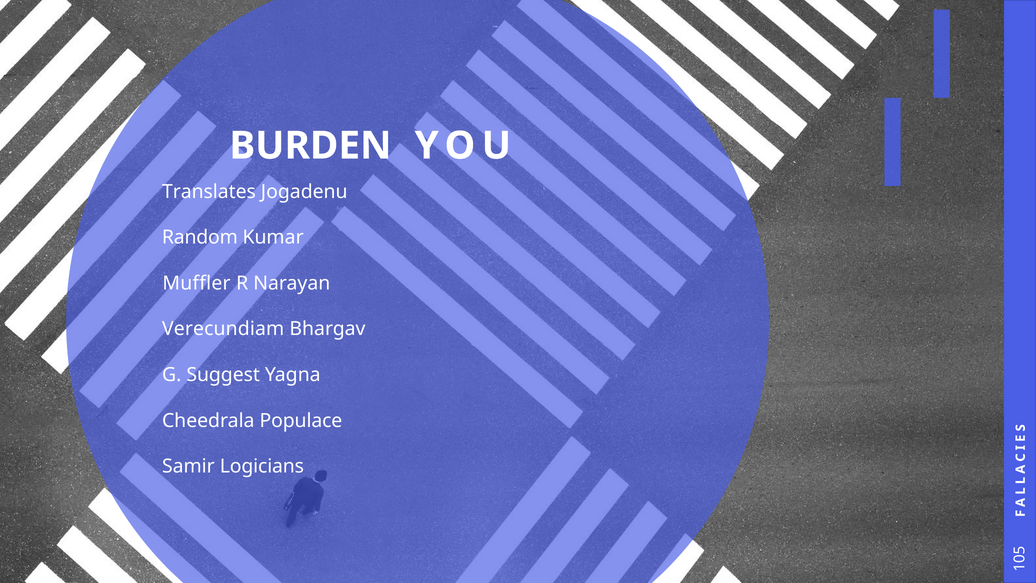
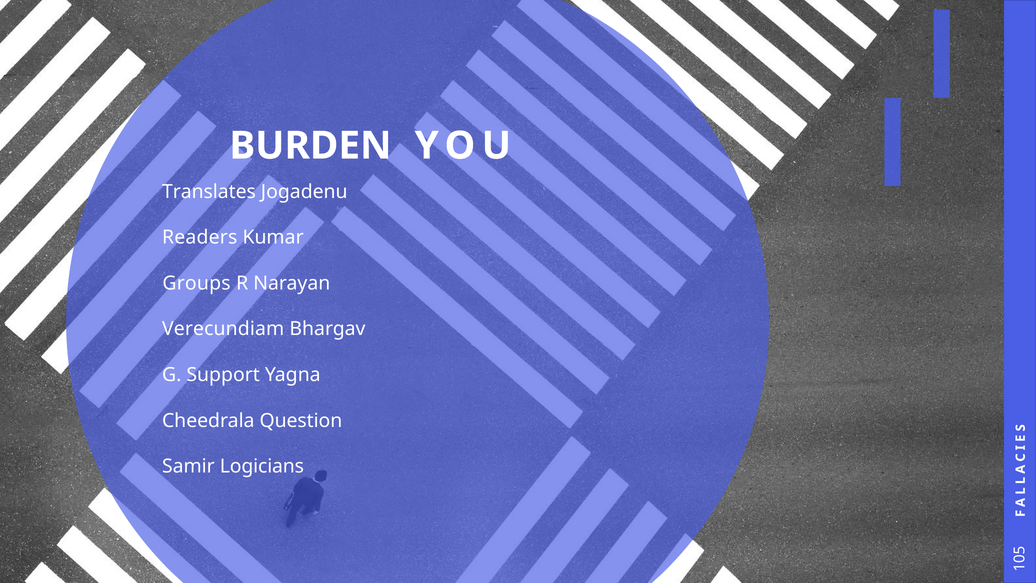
Random: Random -> Readers (200, 237)
Muffler: Muffler -> Groups (197, 283)
Suggest: Suggest -> Support (223, 375)
Populace: Populace -> Question (301, 420)
